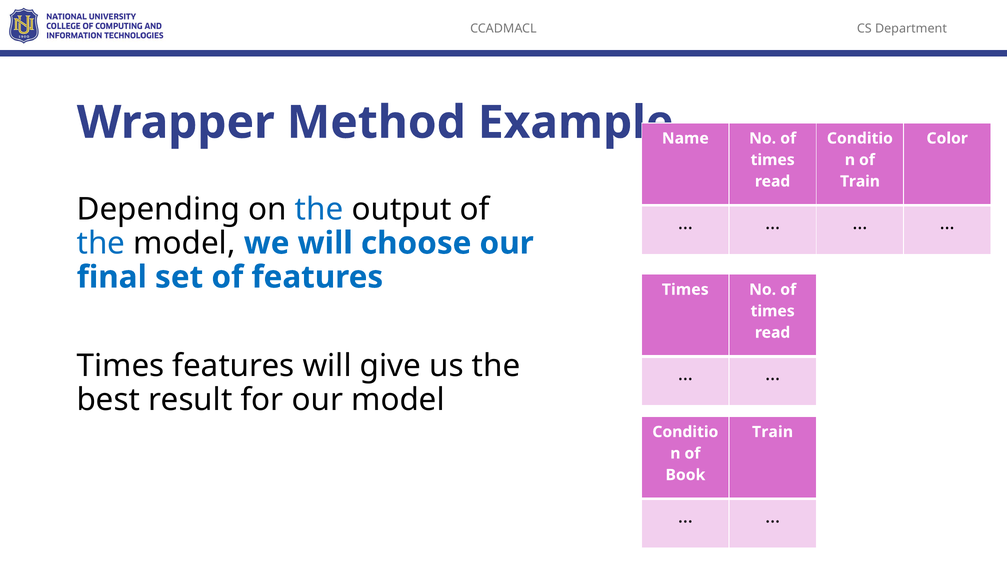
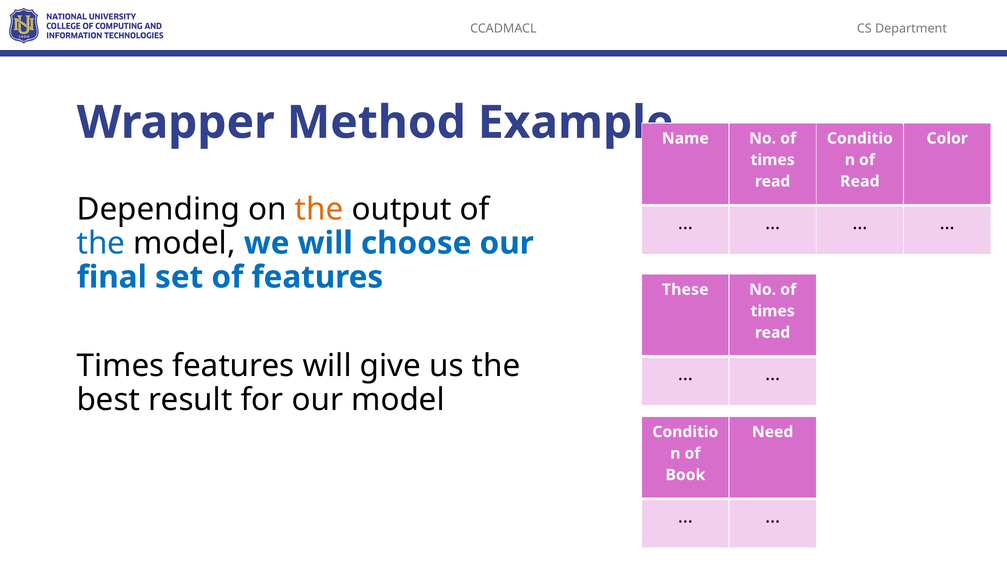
Train: Train -> Read (860, 182)
the colour: blue -> orange (319, 209)
Times: Times -> These (685, 290)
Train: Train -> Need (773, 432)
